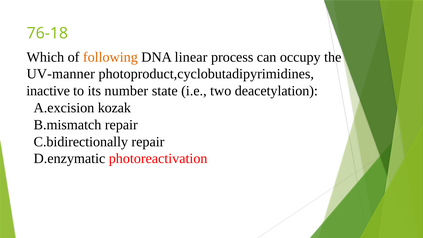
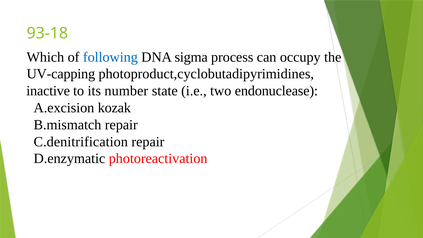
76-18: 76-18 -> 93-18 (47, 33)
following colour: orange -> blue (110, 57)
linear: linear -> sigma (191, 57)
UV-manner: UV-manner -> UV-capping (61, 74)
deacetylation: deacetylation -> endonuclease (276, 91)
C.bidirectionally: C.bidirectionally -> C.denitrification (81, 142)
